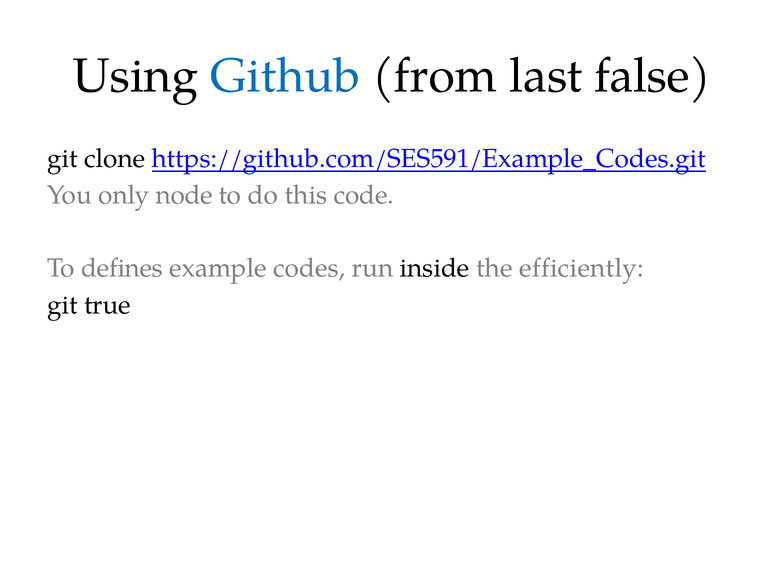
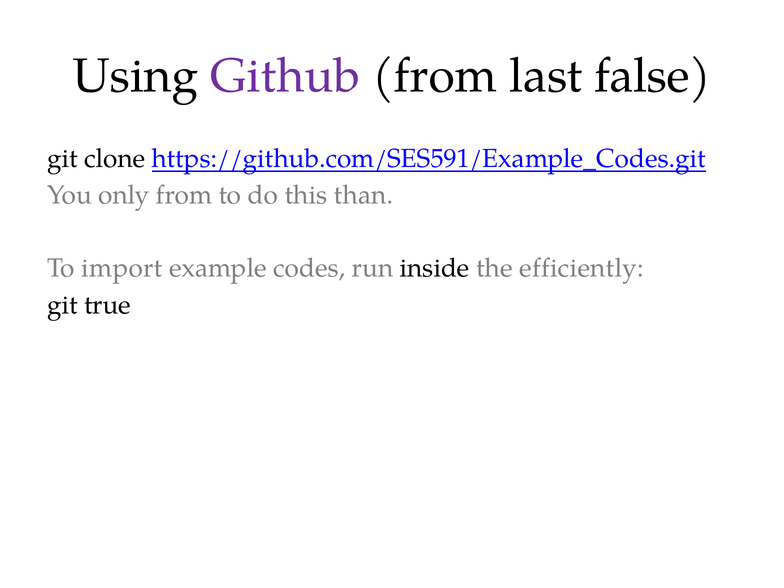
Github colour: blue -> purple (285, 76)
only node: node -> from (184, 195)
code: code -> than (364, 195)
defines: defines -> import (122, 268)
